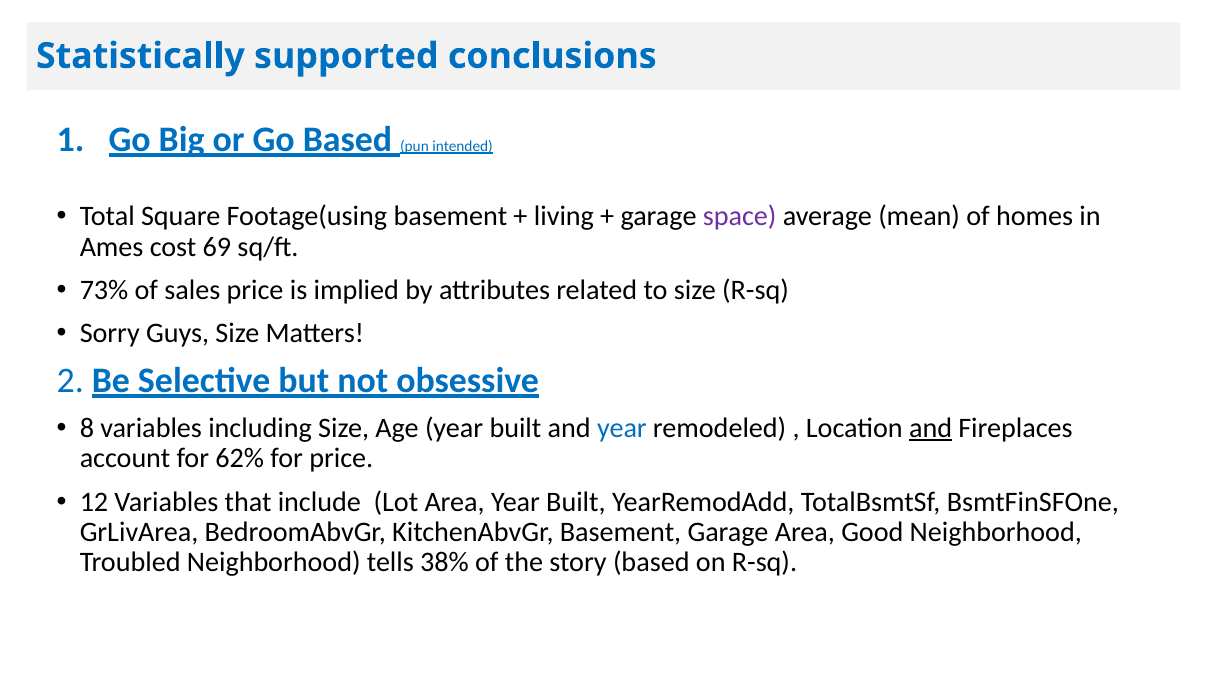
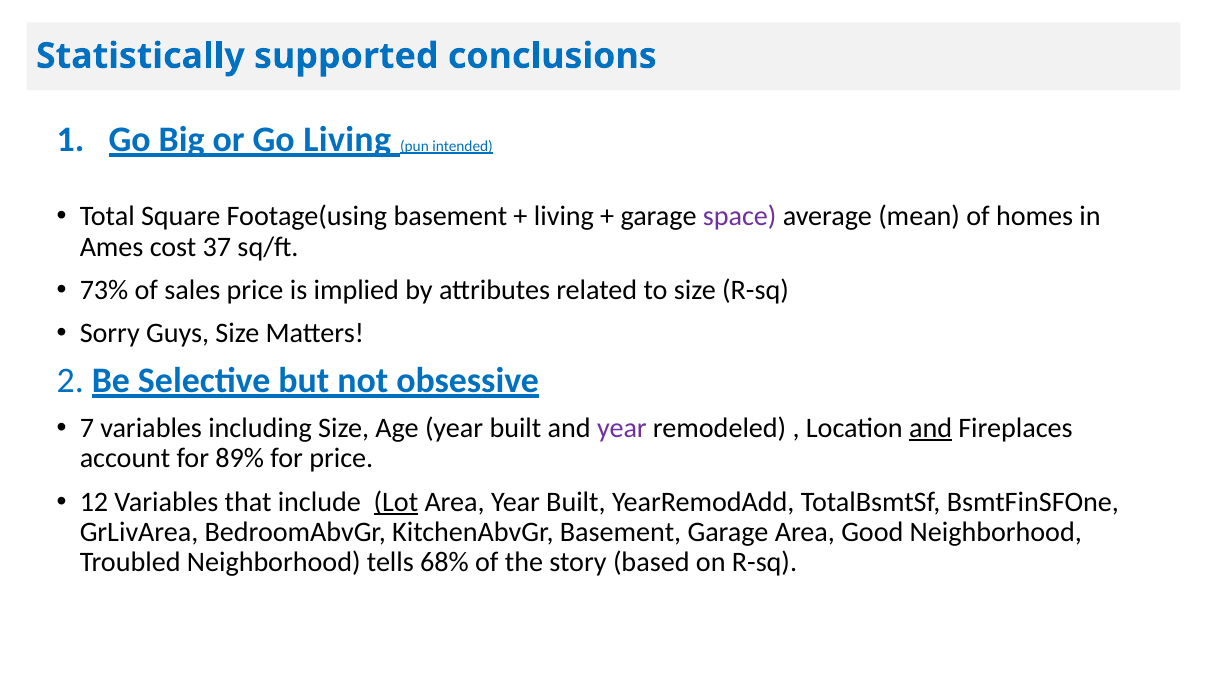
Go Based: Based -> Living (347, 140)
69: 69 -> 37 (217, 247)
8: 8 -> 7 (87, 428)
year colour: blue -> purple (622, 428)
62%: 62% -> 89% (240, 459)
Lot underline: none -> present (396, 502)
38%: 38% -> 68% (445, 563)
